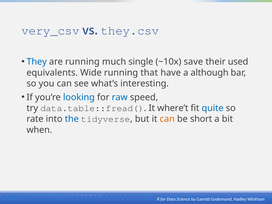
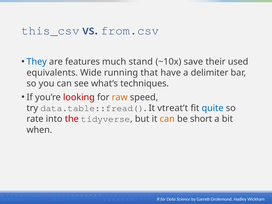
very_csv: very_csv -> this_csv (50, 30)
they.csv: they.csv -> from.csv (130, 30)
are running: running -> features (82, 62)
single: single -> stand (141, 62)
although: although -> delimiter (210, 73)
interesting: interesting -> techniques (145, 84)
looking colour: blue -> red (79, 97)
raw colour: blue -> orange (120, 97)
where’t: where’t -> vtreat’t (173, 108)
the colour: blue -> red (72, 119)
